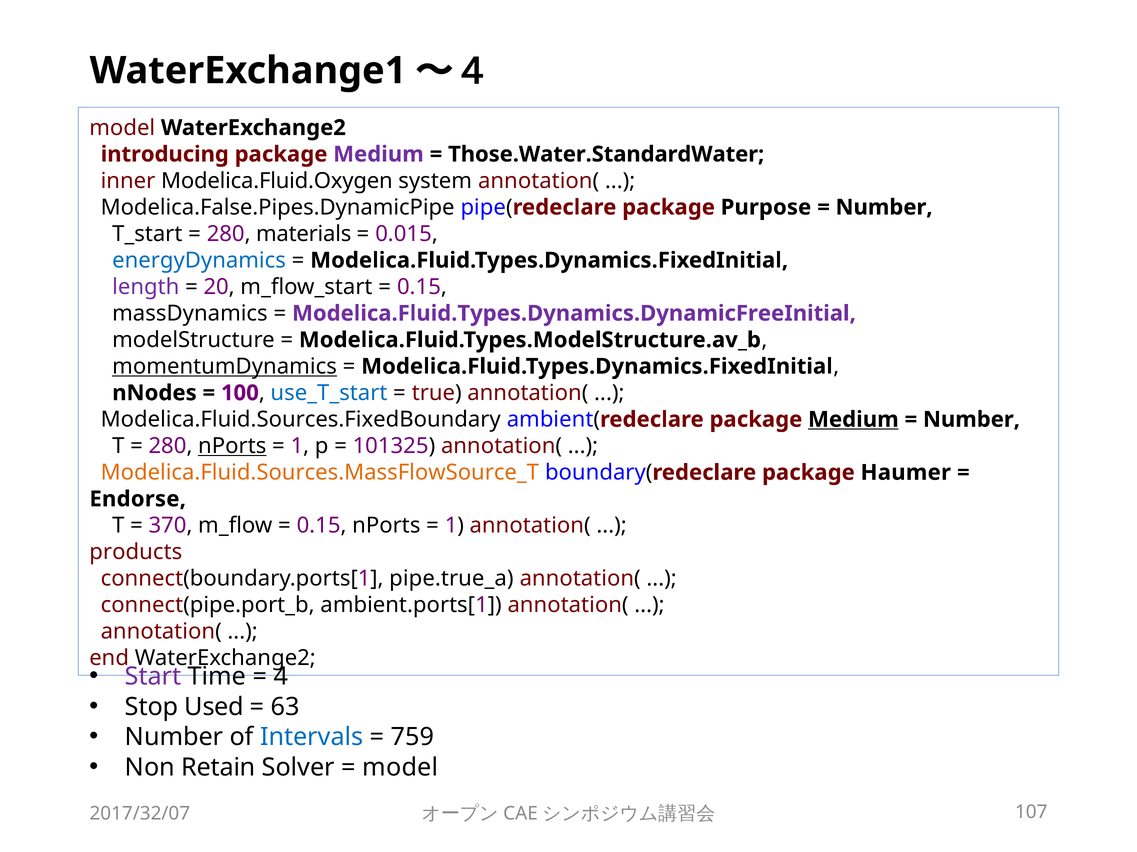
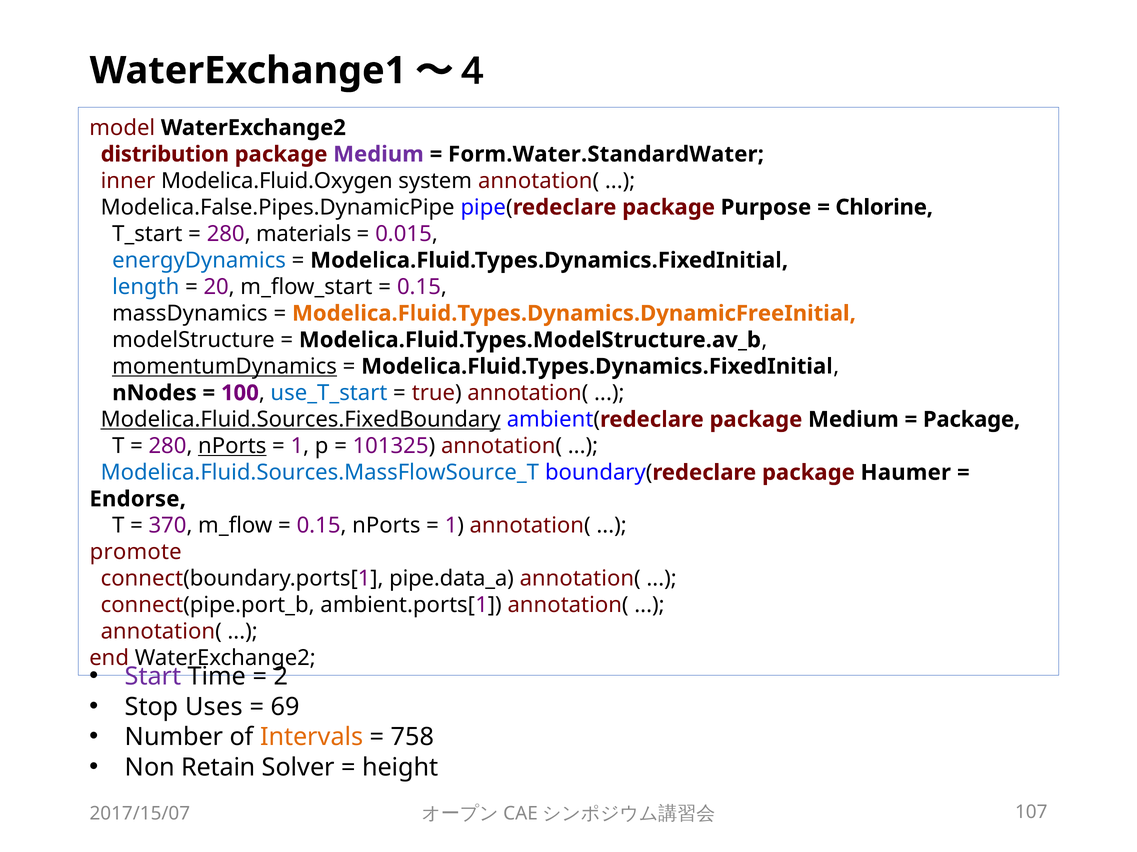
introducing: introducing -> distribution (165, 154)
Those.Water.StandardWater: Those.Water.StandardWater -> Form.Water.StandardWater (606, 154)
Number: Number -> Chlorine (884, 207)
length colour: purple -> blue (146, 287)
Modelica.Fluid.Types.Dynamics.DynamicFreeInitial colour: purple -> orange (574, 314)
Modelica.Fluid.Sources.FixedBoundary underline: none -> present (301, 420)
Medium underline: present -> none (853, 420)
Number: Number -> Package (972, 420)
Modelica.Fluid.Sources.MassFlowSource_T colour: orange -> blue (320, 473)
products: products -> promote (136, 553)
pipe.true_a: pipe.true_a -> pipe.data_a (452, 579)
4: 4 -> 2 (281, 677)
Used: Used -> Uses (214, 707)
63: 63 -> 69 (285, 707)
Intervals colour: blue -> orange (312, 738)
759: 759 -> 758 (412, 738)
model: model -> height (400, 768)
2017/32/07: 2017/32/07 -> 2017/15/07 (140, 814)
